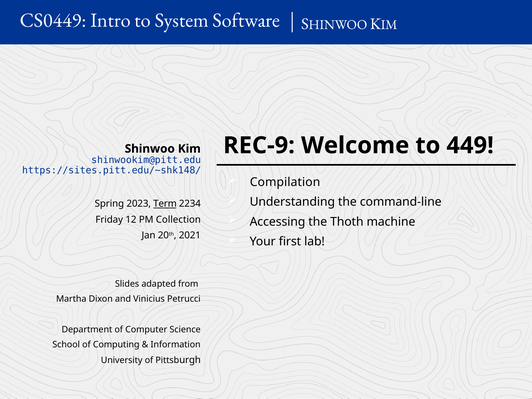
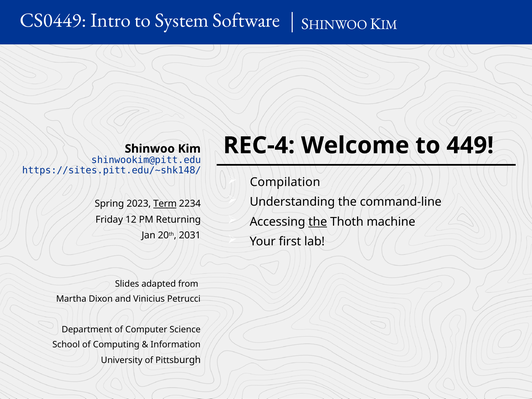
REC-9: REC-9 -> REC-4 (259, 145)
the underline: none -> present (318, 222)
Collection: Collection -> Returning (178, 220)
2021: 2021 -> 2031 (190, 235)
